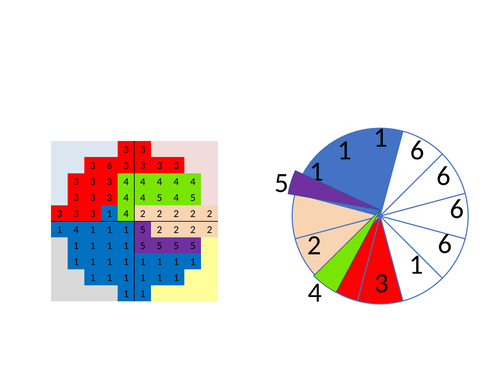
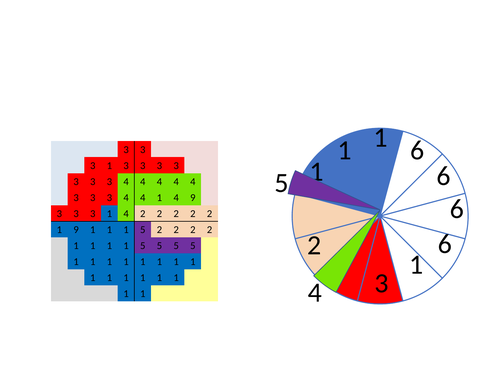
6: 6 -> 1 (109, 166)
4 4 5: 5 -> 1 (159, 198)
5: 5 -> 9 (193, 198)
4: 4 -> 9 (76, 230)
